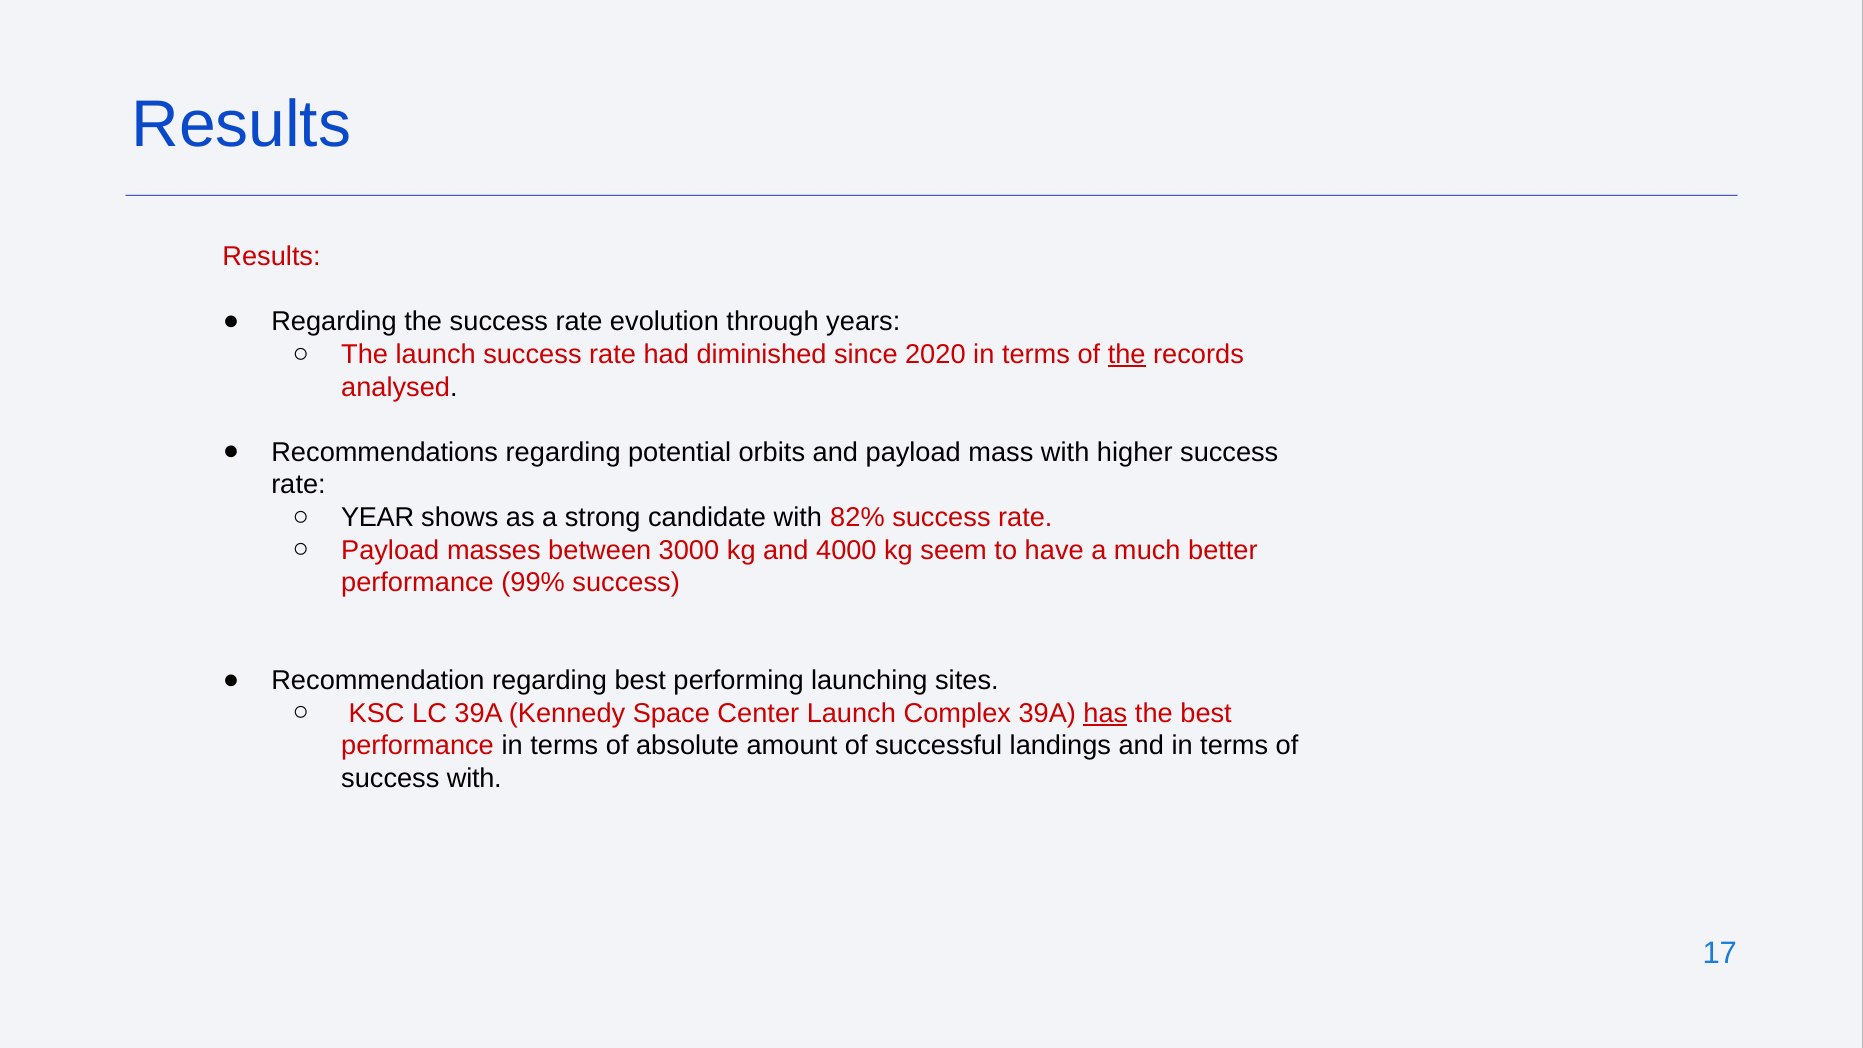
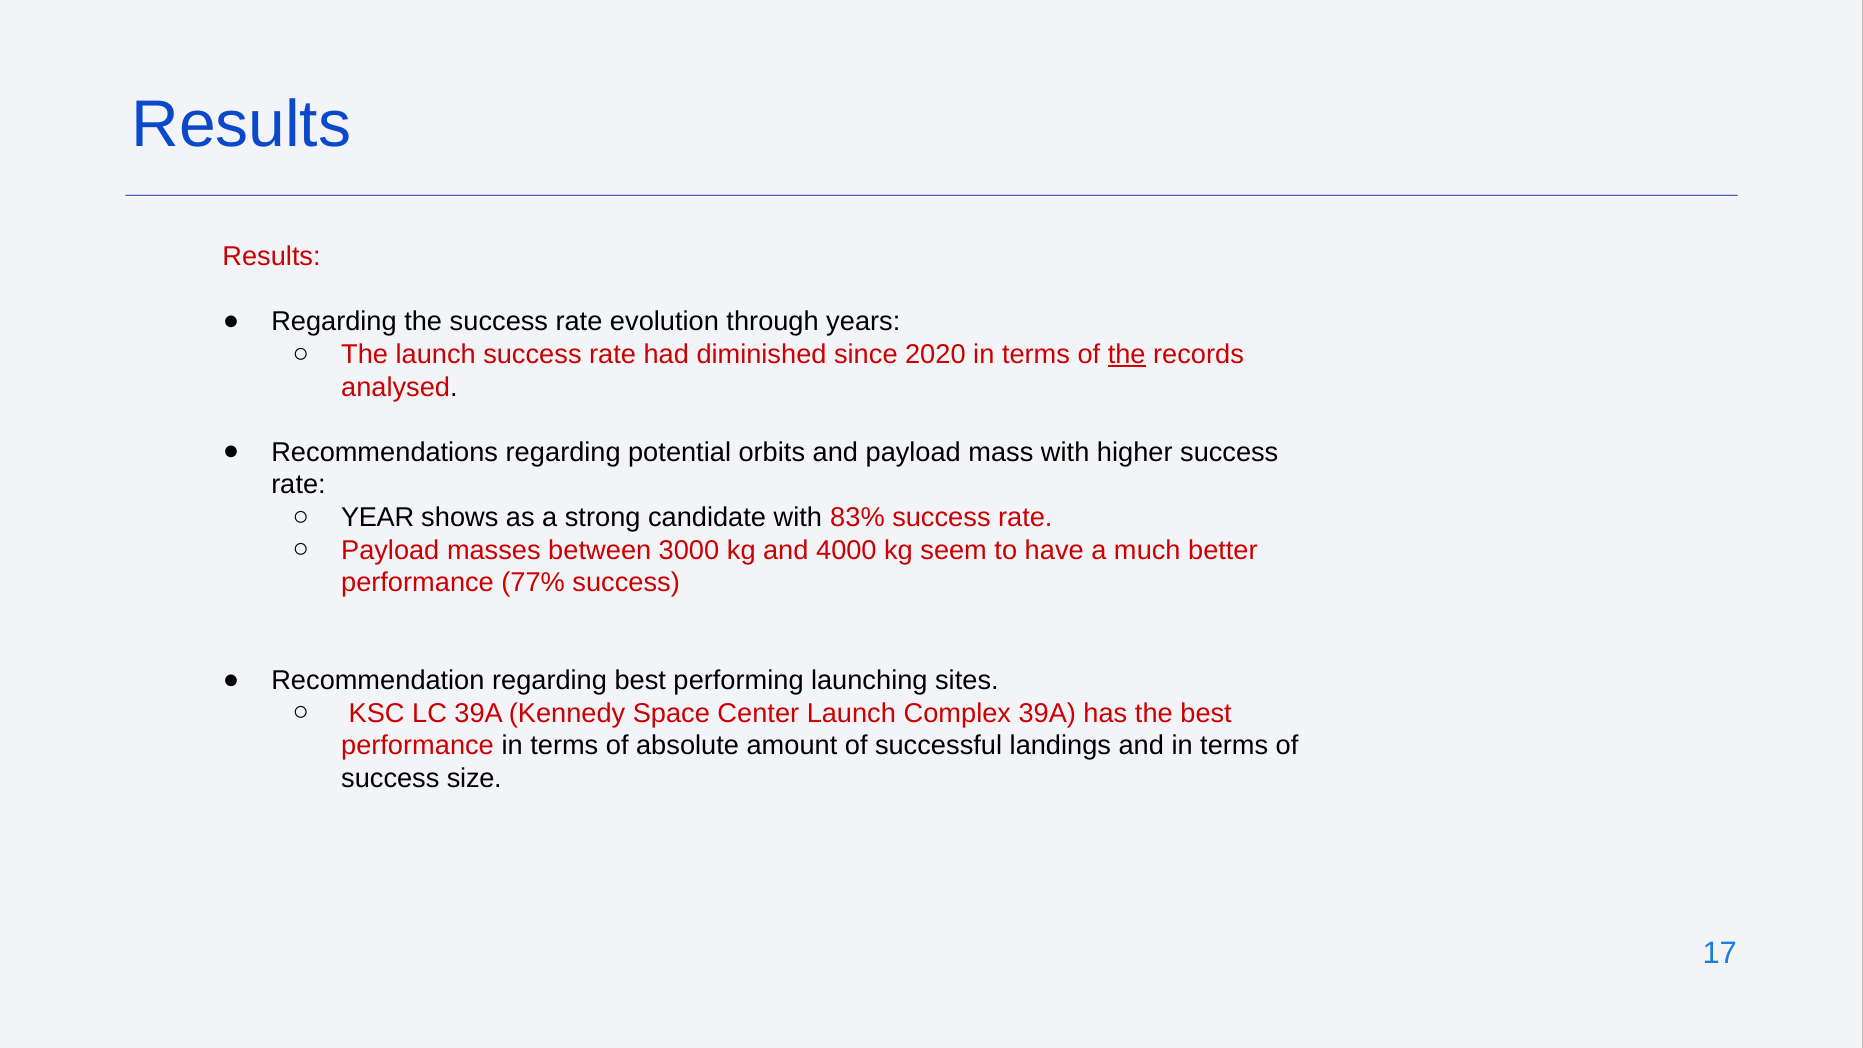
82%: 82% -> 83% (857, 518)
99%: 99% -> 77% (533, 583)
has underline: present -> none (1105, 713)
success with: with -> size (474, 779)
